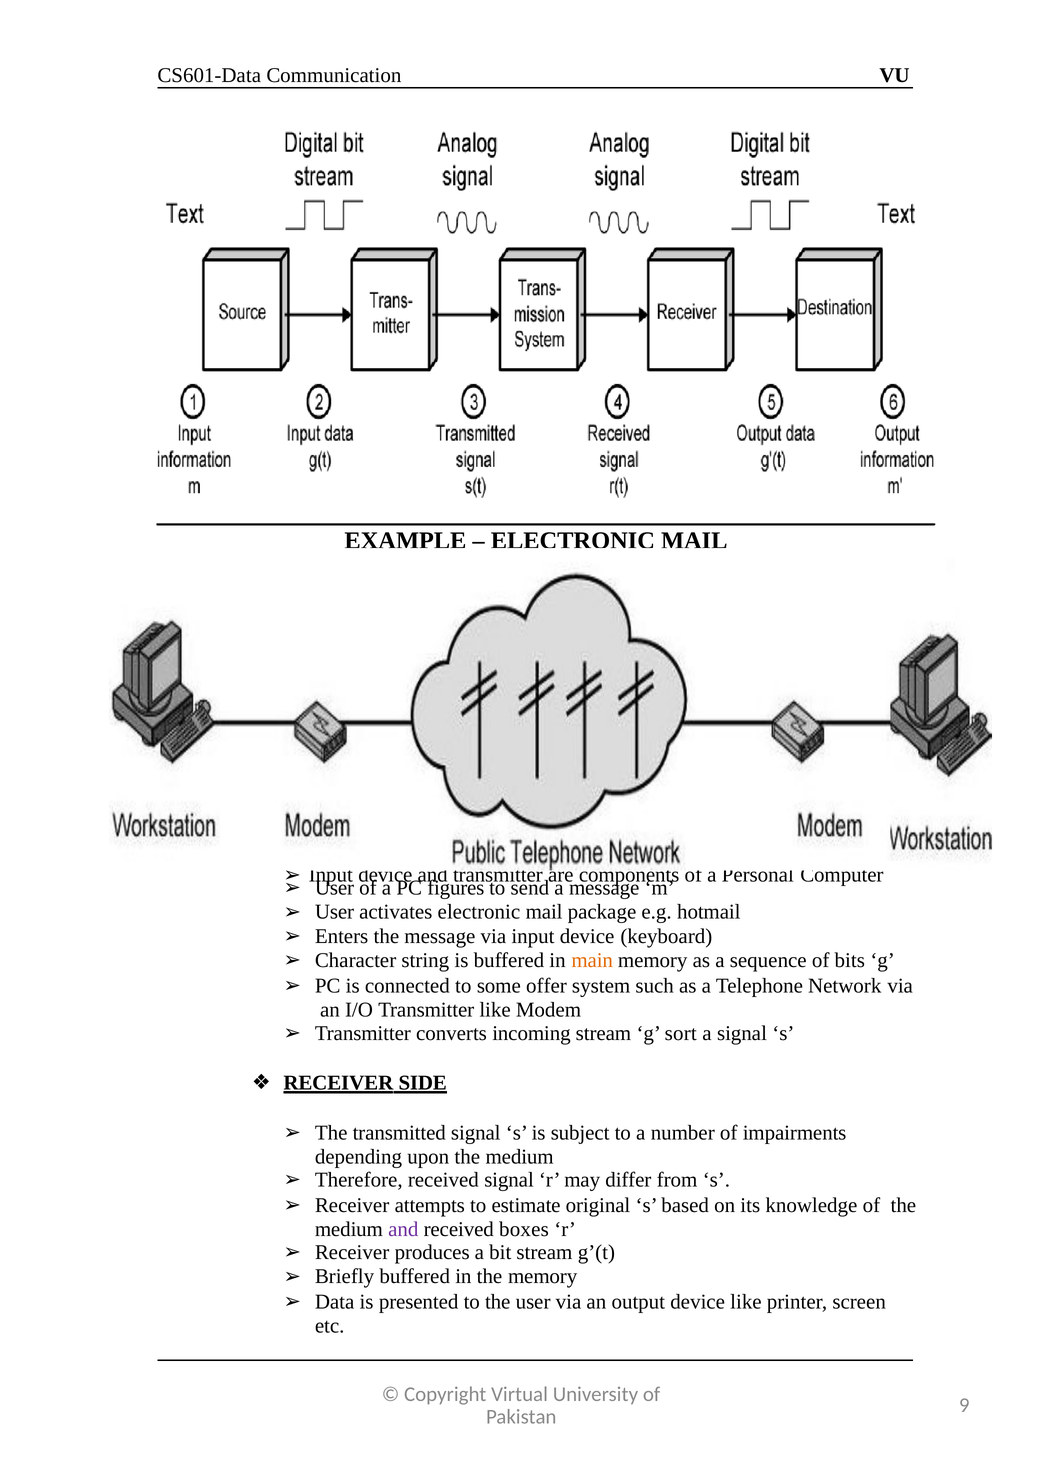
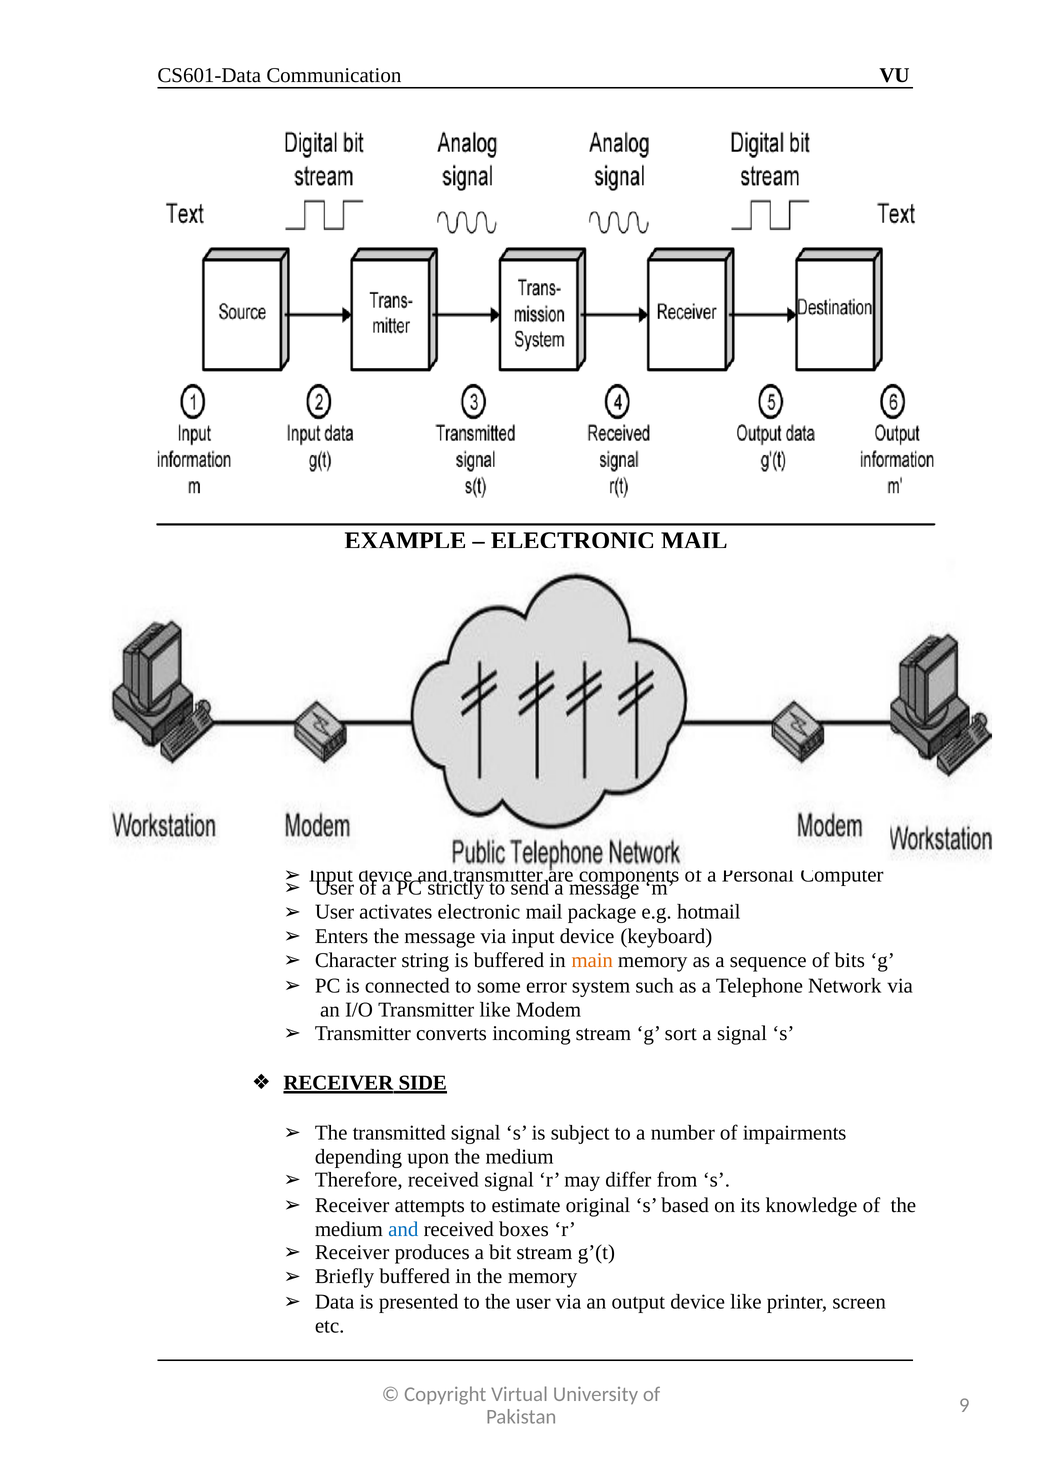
figures: figures -> strictly (456, 887)
offer: offer -> error (546, 985)
and colour: purple -> blue (403, 1229)
